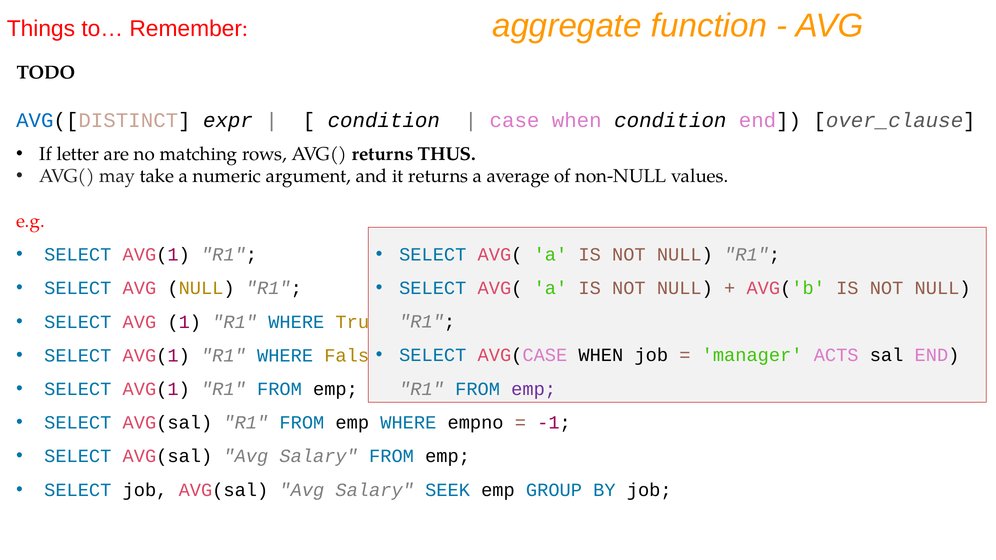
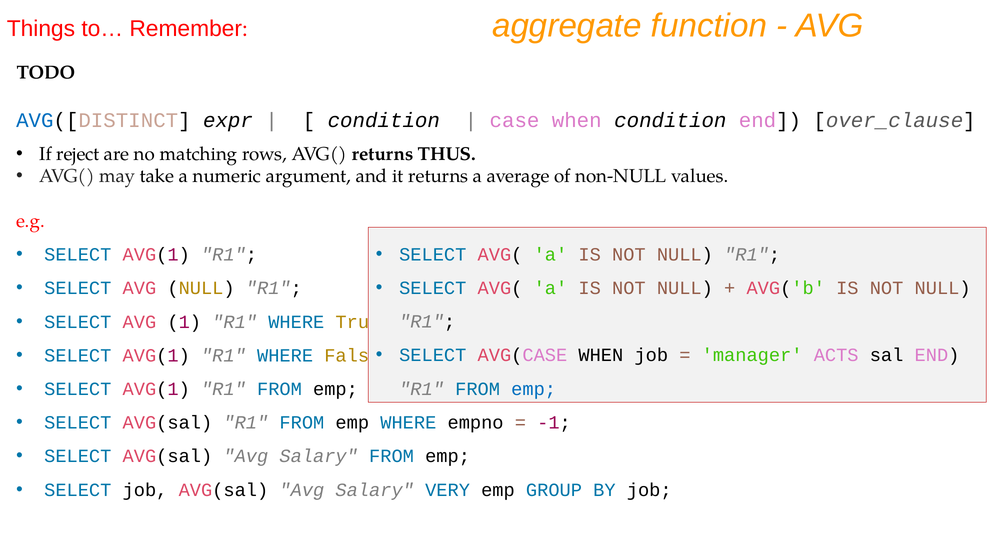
letter: letter -> reject (78, 154)
emp colour: purple -> blue (534, 389)
SEEK: SEEK -> VERY (448, 490)
